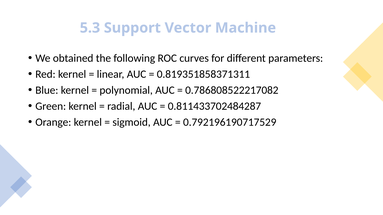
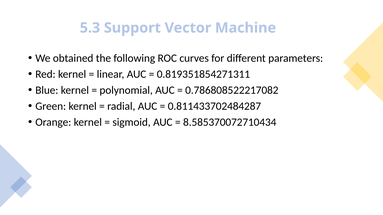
0.819351858371311: 0.819351858371311 -> 0.819351854271311 (203, 74)
0.792196190717529: 0.792196190717529 -> 8.585370072710434 (230, 122)
